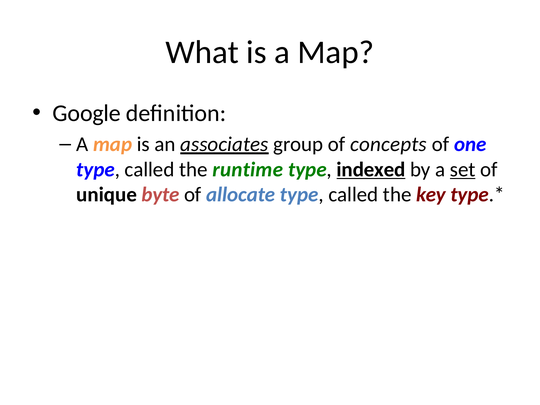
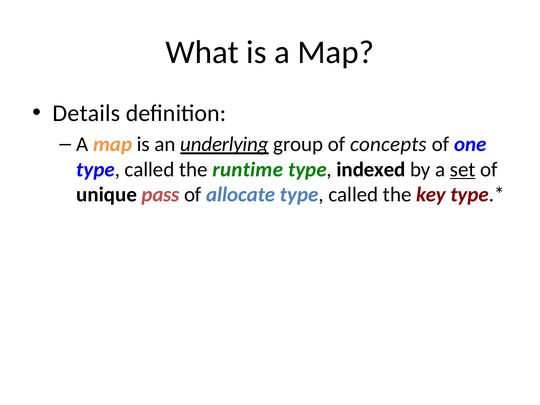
Google: Google -> Details (87, 113)
associates: associates -> underlying (224, 144)
indexed underline: present -> none (371, 170)
byte: byte -> pass (161, 195)
